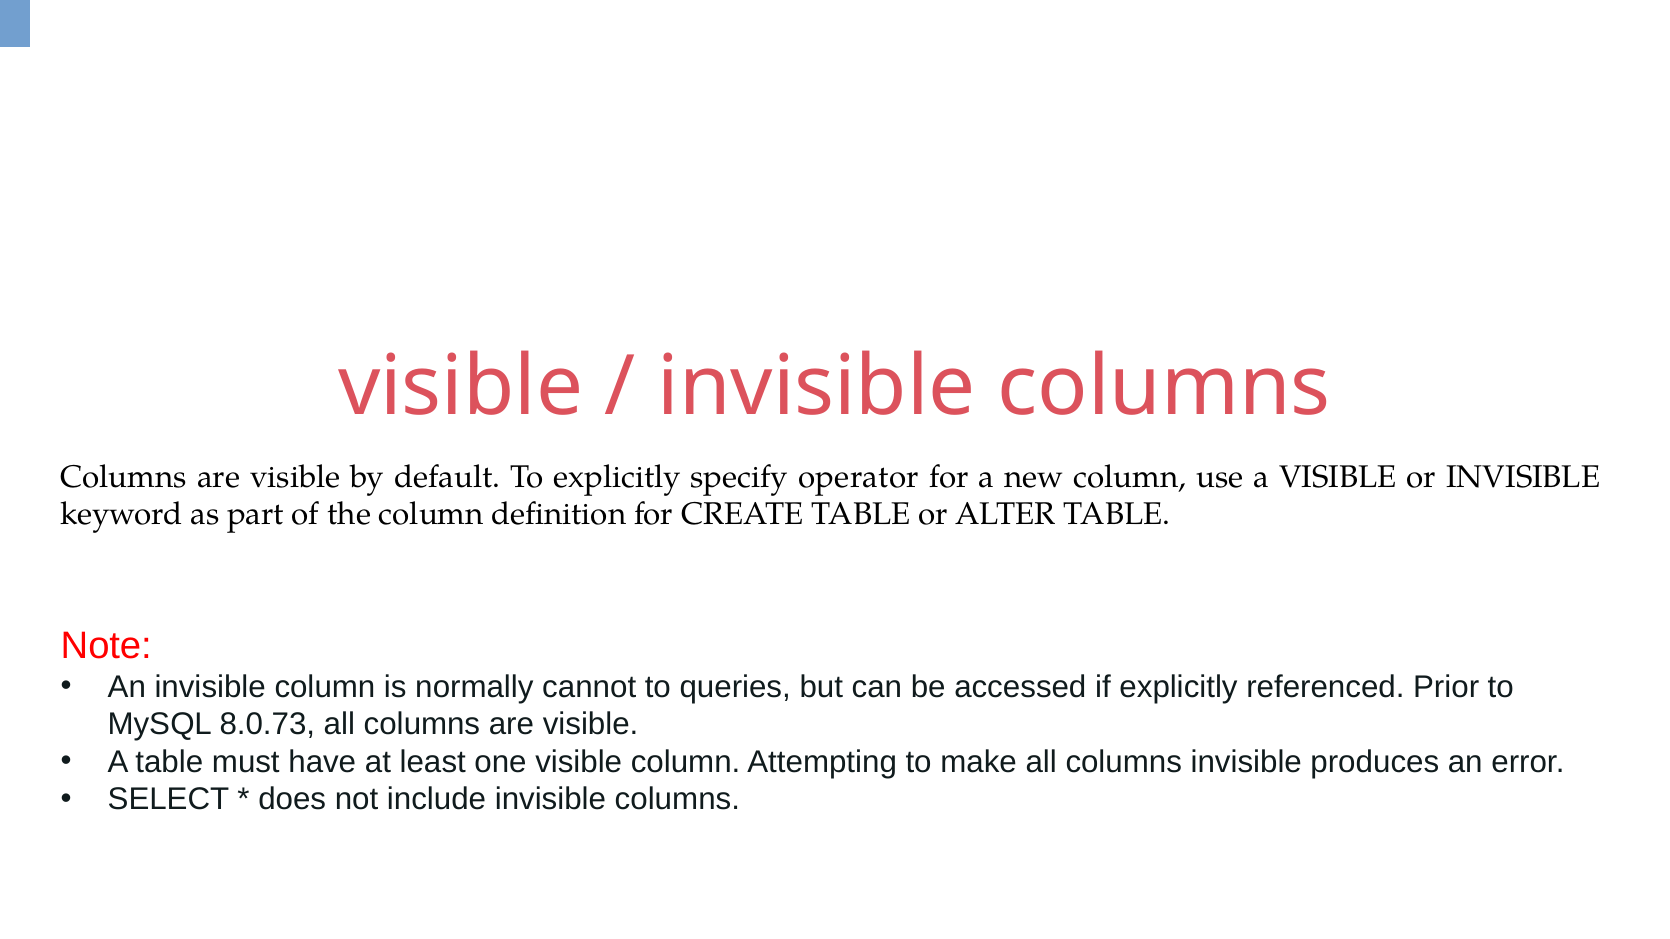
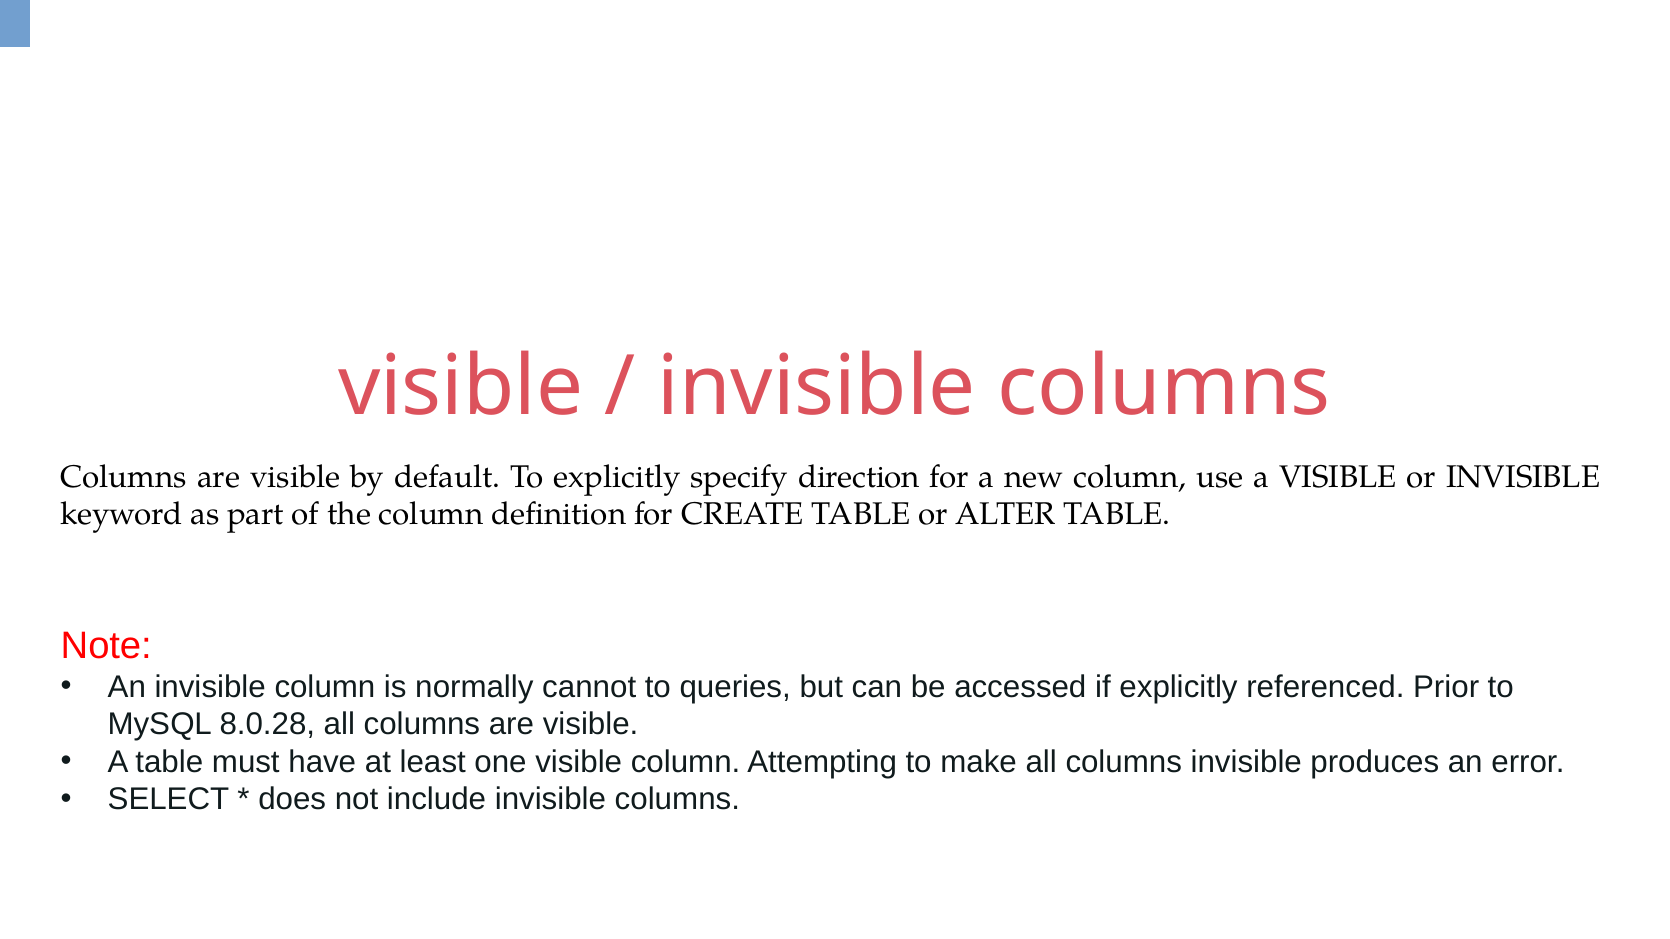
operator: operator -> direction (859, 477)
8.0.73: 8.0.73 -> 8.0.28 (267, 725)
